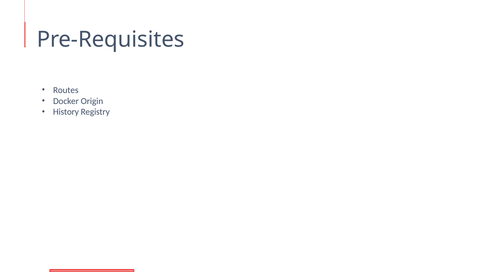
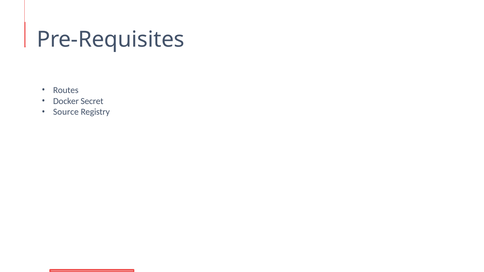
Origin: Origin -> Secret (92, 101)
History: History -> Source (66, 112)
